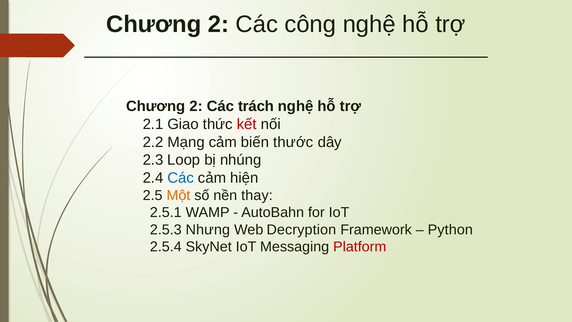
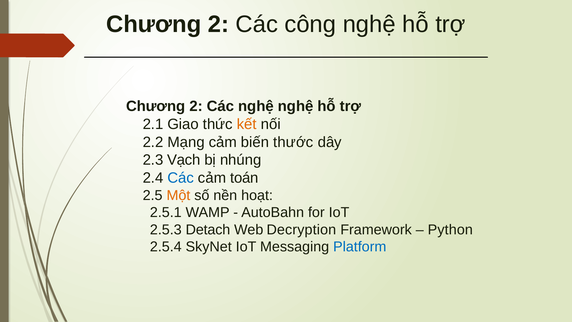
Các trách: trách -> nghệ (256, 106)
kết colour: red -> orange (247, 124)
Loop: Loop -> Vạch (184, 160)
hiện: hiện -> toán (244, 178)
thay: thay -> hoạt (257, 195)
Nhưng: Nhưng -> Detach (208, 230)
Platform colour: red -> blue (360, 247)
